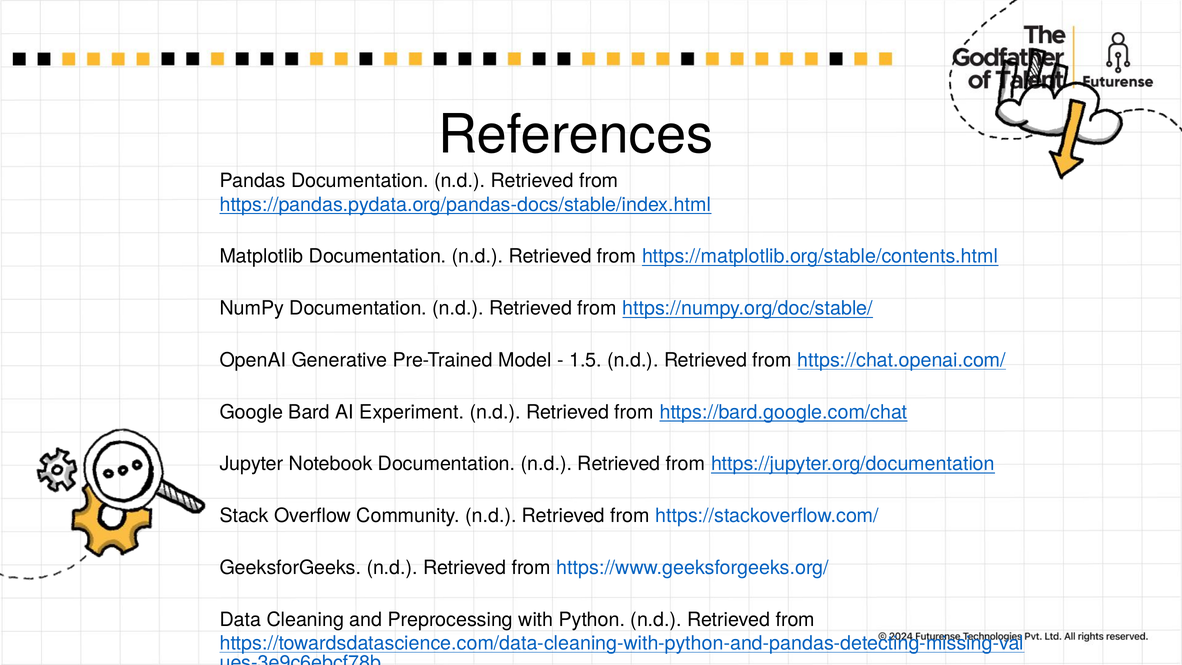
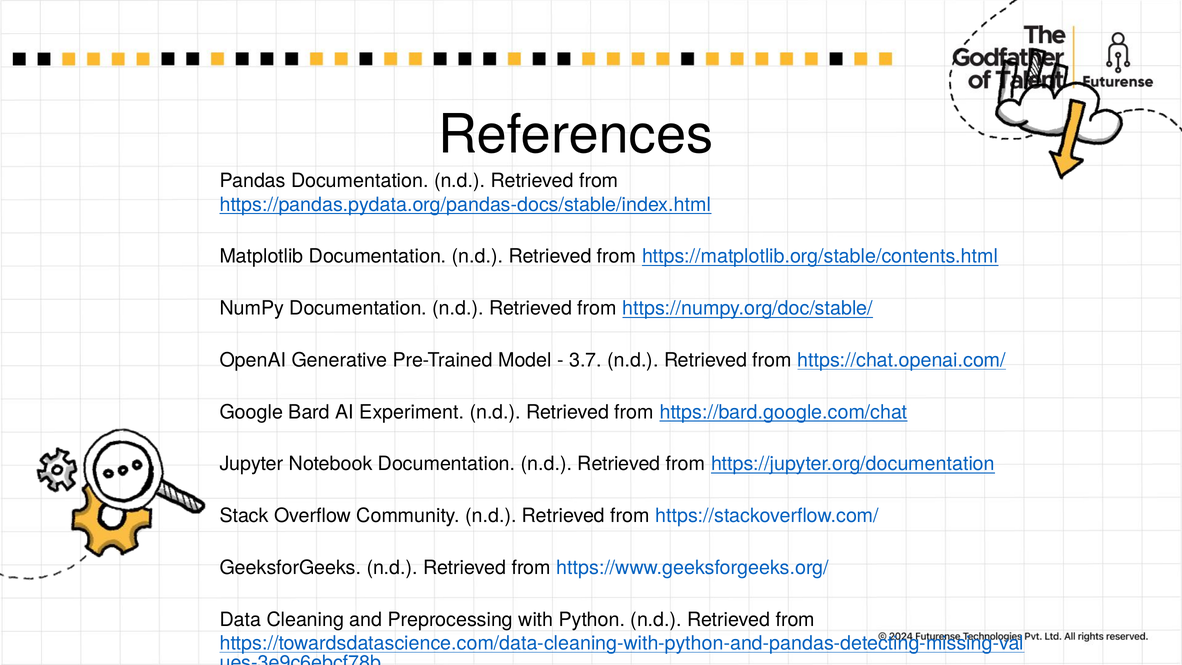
1.5: 1.5 -> 3.7 (585, 360)
